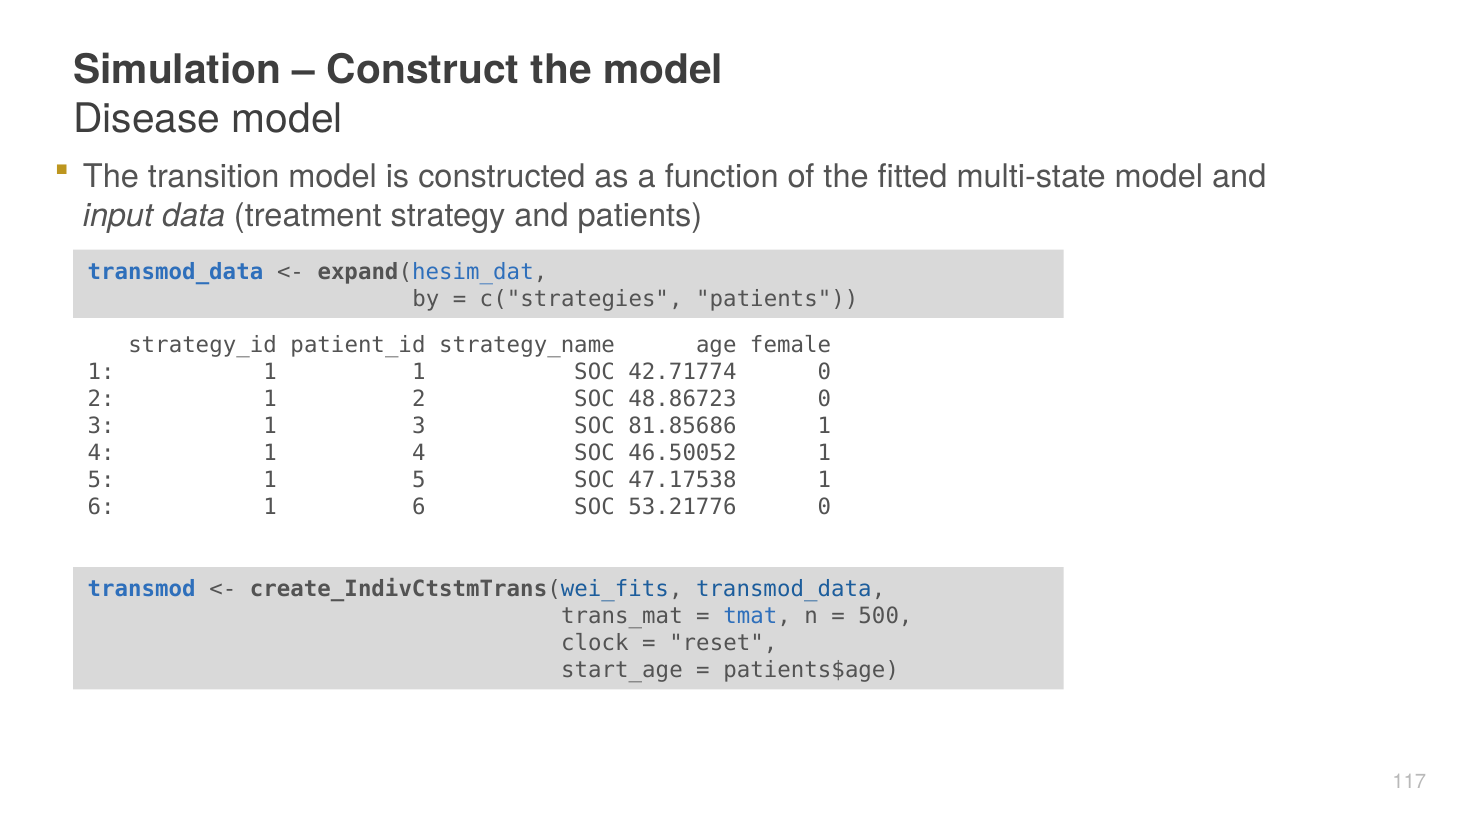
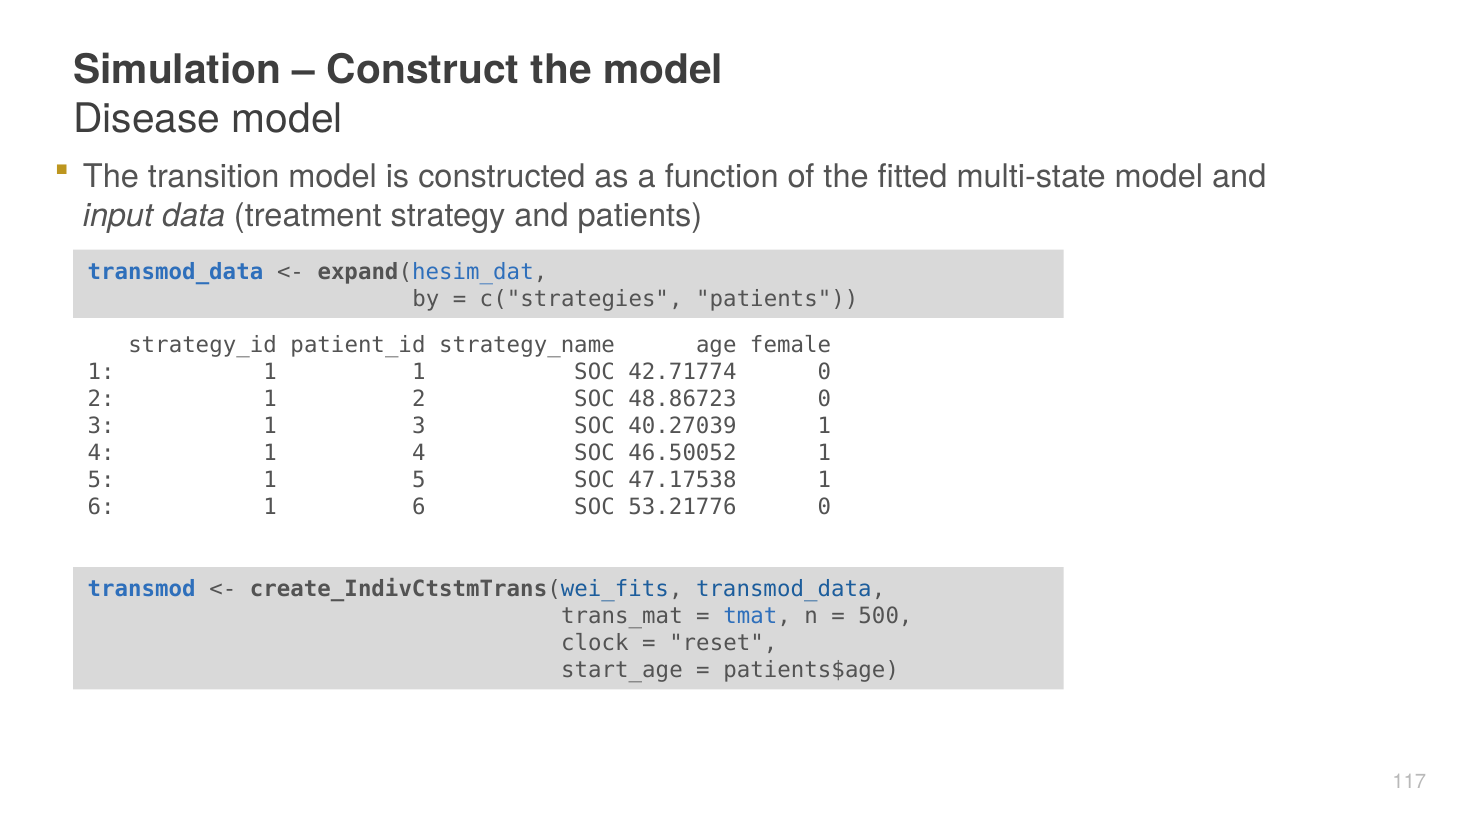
81.85686: 81.85686 -> 40.27039 (682, 426)
